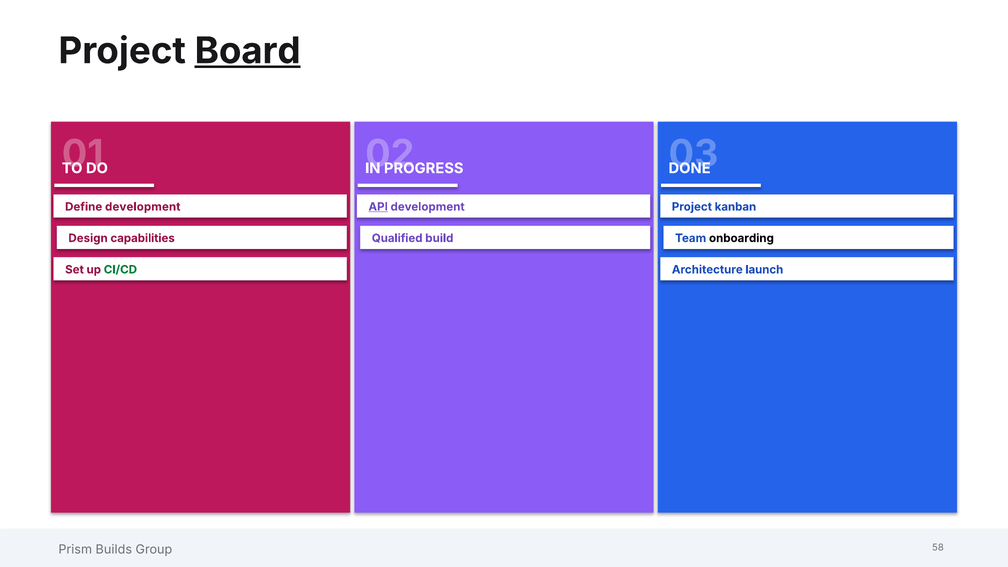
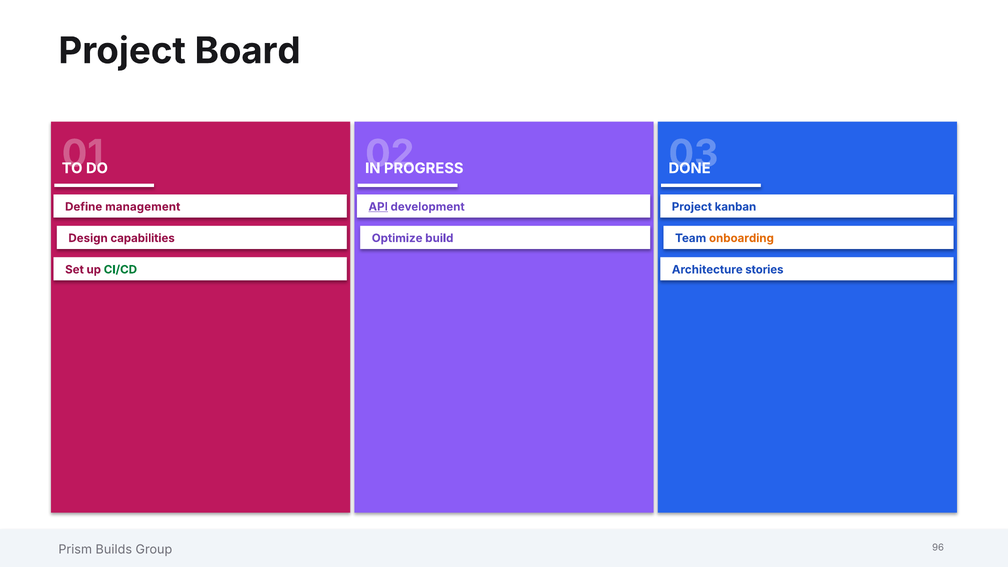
Board underline: present -> none (248, 51)
Define development: development -> management (143, 207)
Qualified: Qualified -> Optimize (397, 238)
onboarding colour: black -> orange (741, 238)
launch: launch -> stories (764, 270)
58: 58 -> 96 (938, 548)
